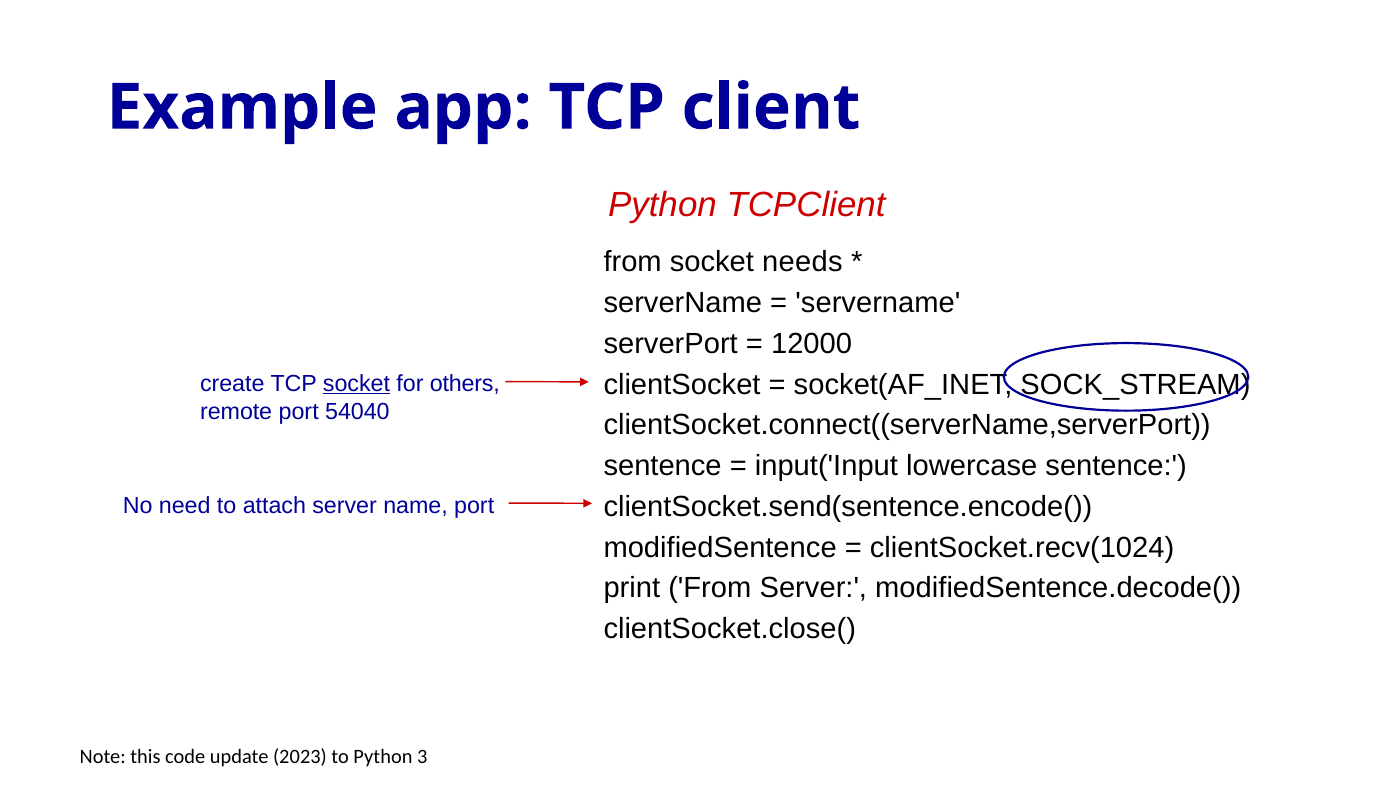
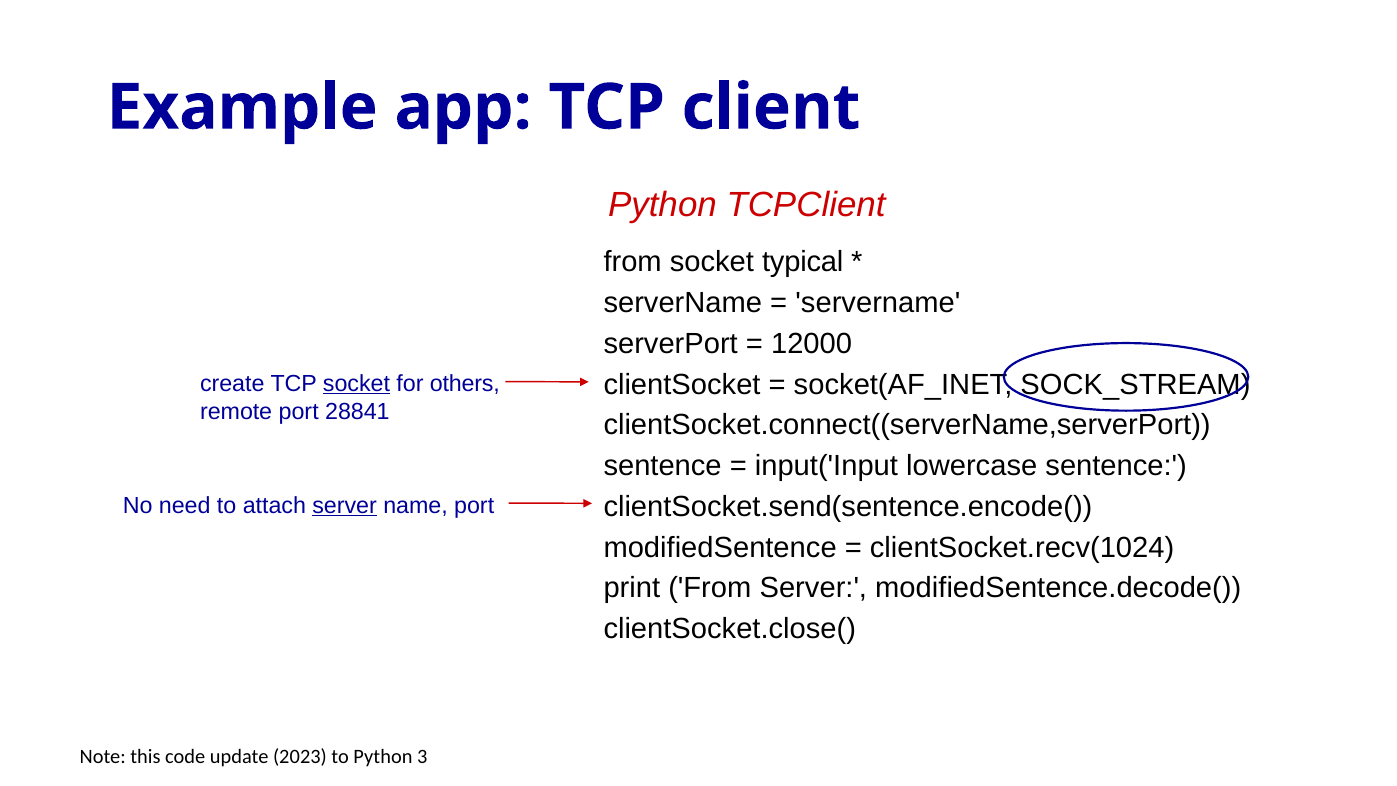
needs: needs -> typical (803, 262)
54040: 54040 -> 28841 (357, 411)
server underline: none -> present (345, 505)
